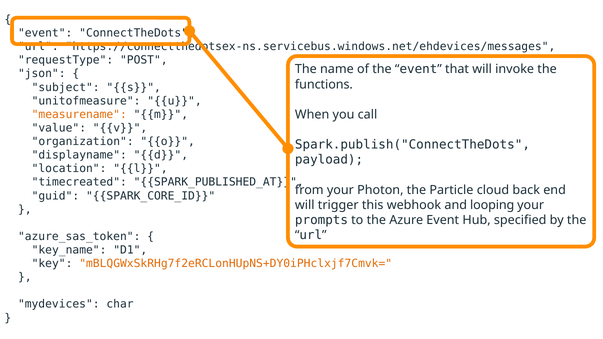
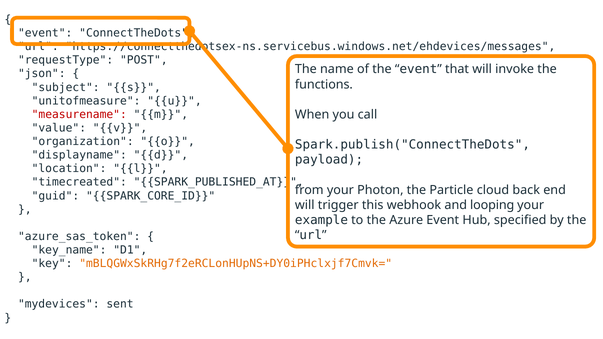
measurename colour: orange -> red (79, 114)
prompts: prompts -> example (321, 220)
char: char -> sent (120, 304)
